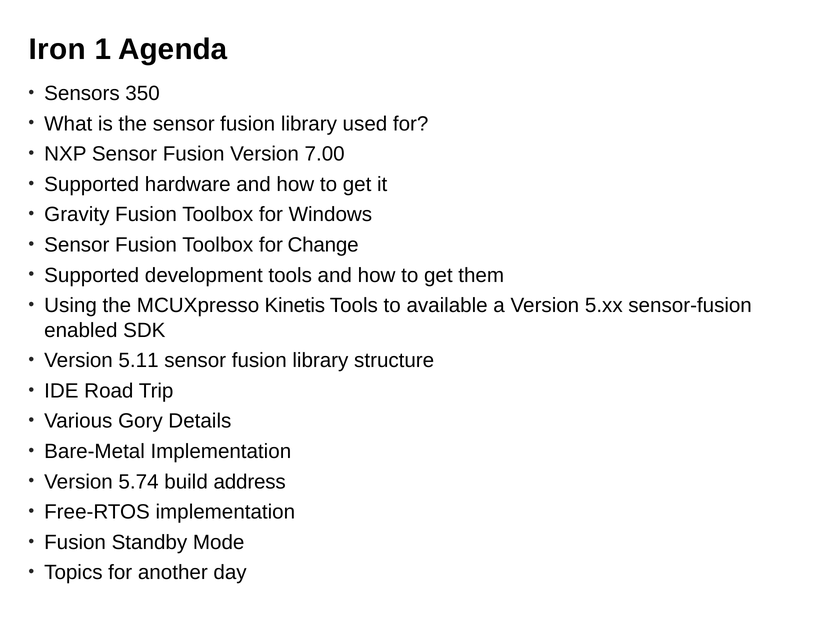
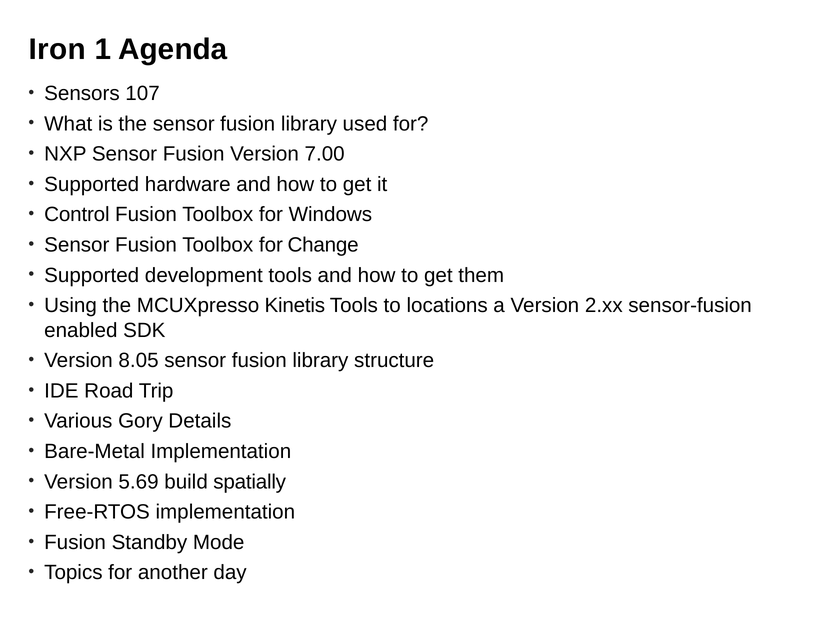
350: 350 -> 107 (143, 93)
Gravity: Gravity -> Control (77, 215)
available: available -> locations (447, 306)
5.xx: 5.xx -> 2.xx (604, 306)
5.11: 5.11 -> 8.05 (139, 361)
5.74: 5.74 -> 5.69 (139, 482)
address: address -> spatially (250, 482)
